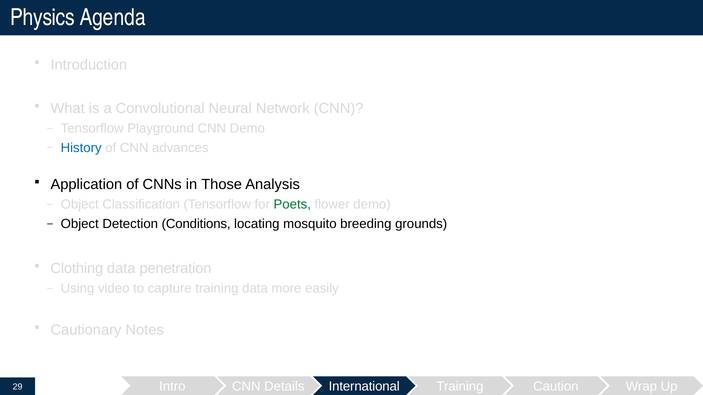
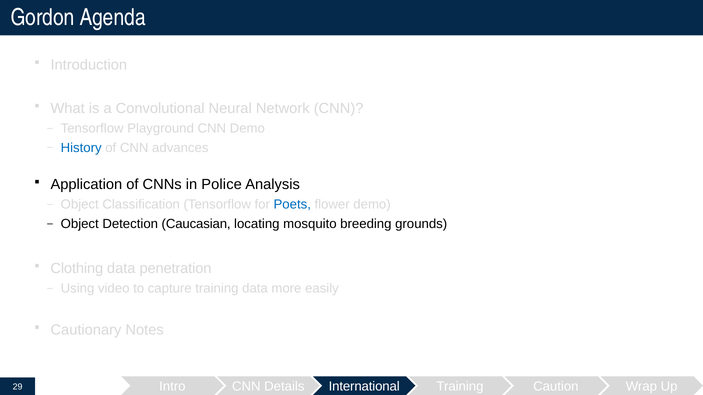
Physics: Physics -> Gordon (42, 18)
Those: Those -> Police (222, 185)
Poets colour: green -> blue (292, 205)
Conditions: Conditions -> Caucasian (196, 224)
